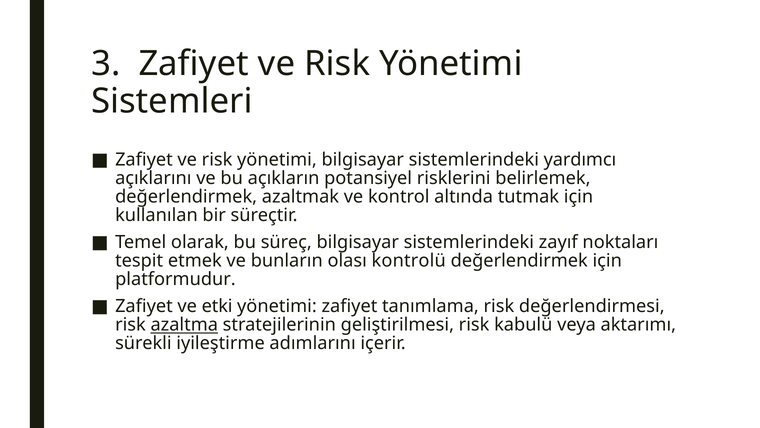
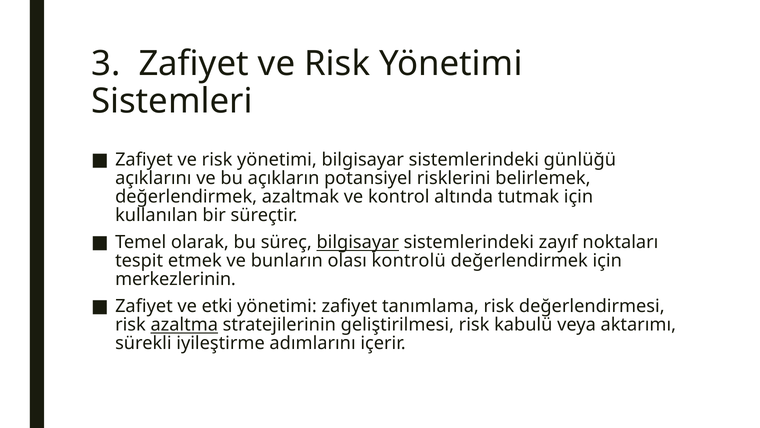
yardımcı: yardımcı -> günlüğü (580, 160)
bilgisayar underline: none -> present (358, 242)
platformudur: platformudur -> merkezlerinin (176, 279)
